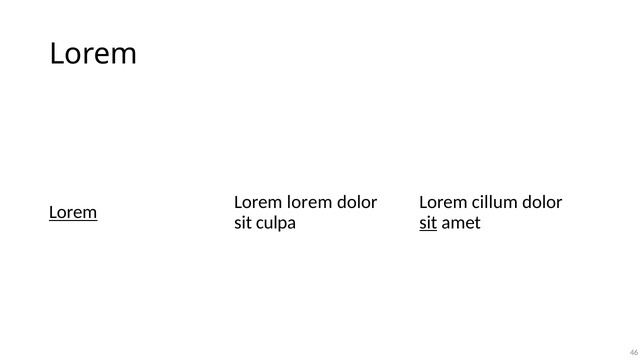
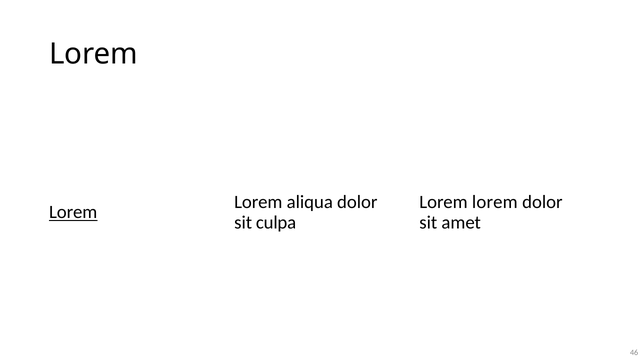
lorem: lorem -> aliqua (310, 202)
cillum: cillum -> lorem (495, 202)
sit underline: present -> none (428, 222)
